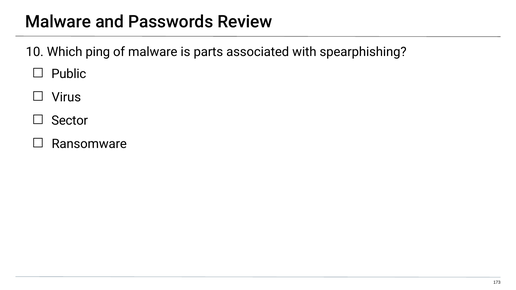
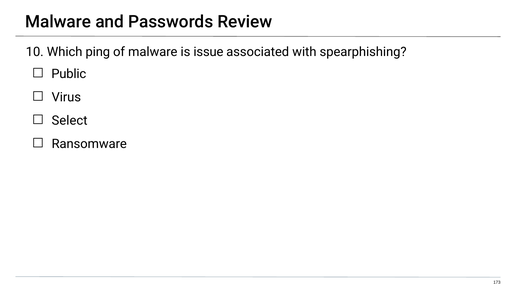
parts: parts -> issue (208, 52)
Sector: Sector -> Select (70, 121)
